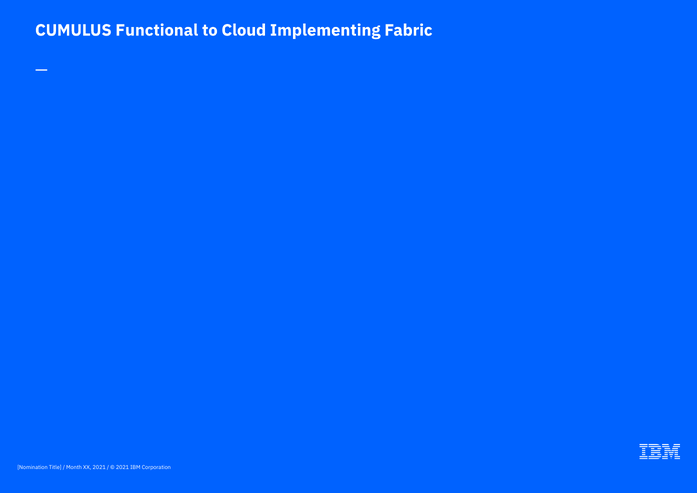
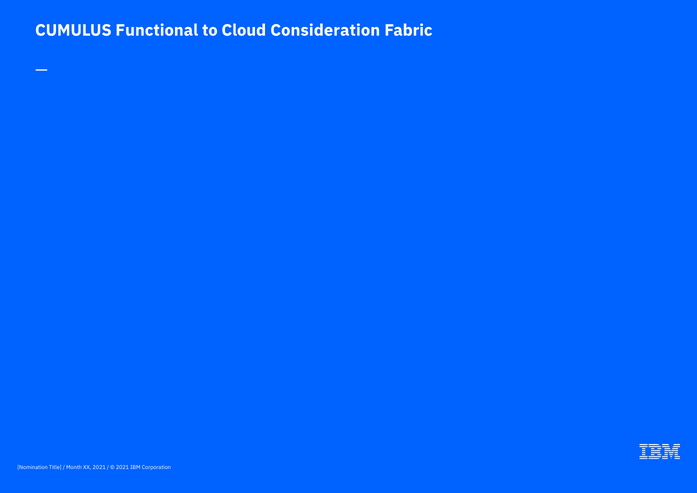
Implementing: Implementing -> Consideration (325, 30)
